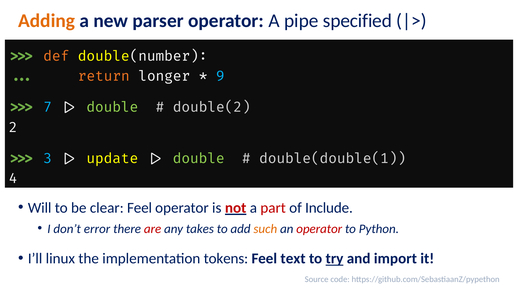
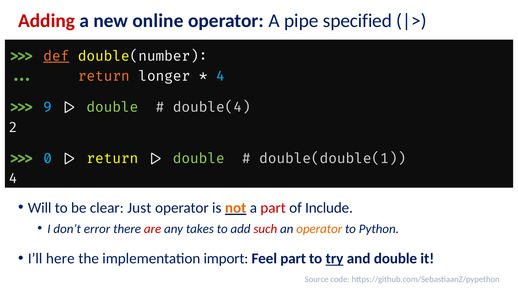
Adding colour: orange -> red (47, 21)
parser: parser -> online (158, 21)
def underline: none -> present (56, 56)
9: 9 -> 4 (220, 76)
7: 7 -> 9 (48, 107)
double(2: double(2 -> double(4 (212, 107)
3: 3 -> 0 (48, 159)
update: update -> return (112, 159)
clear Feel: Feel -> Just (139, 208)
not colour: red -> orange (236, 208)
such colour: orange -> red (265, 229)
operator colour: red -> orange (319, 229)
linux: linux -> here (60, 259)
tokens: tokens -> import (226, 259)
Feel text: text -> part (293, 259)
and import: import -> double (395, 259)
